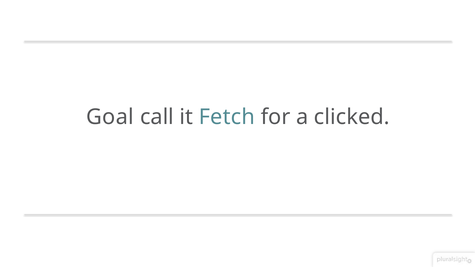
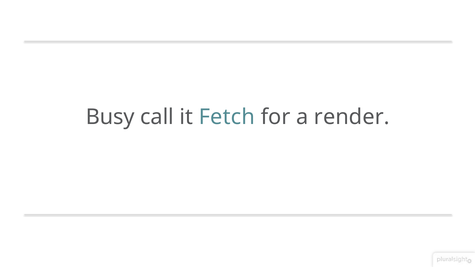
Goal: Goal -> Busy (110, 117)
clicked: clicked -> render (352, 117)
